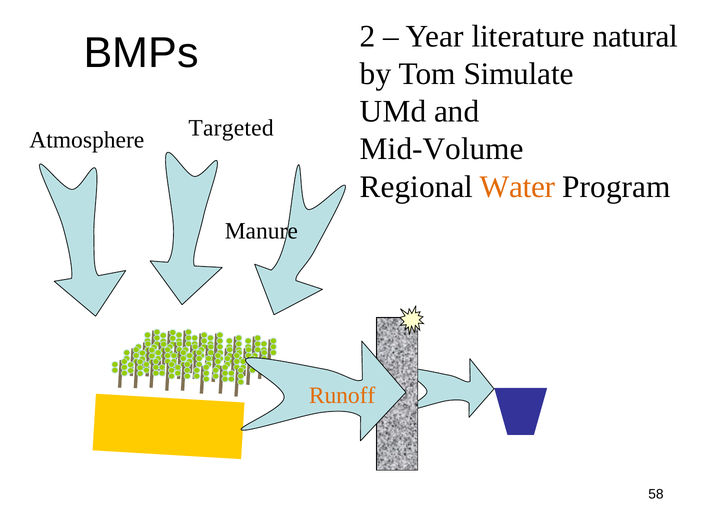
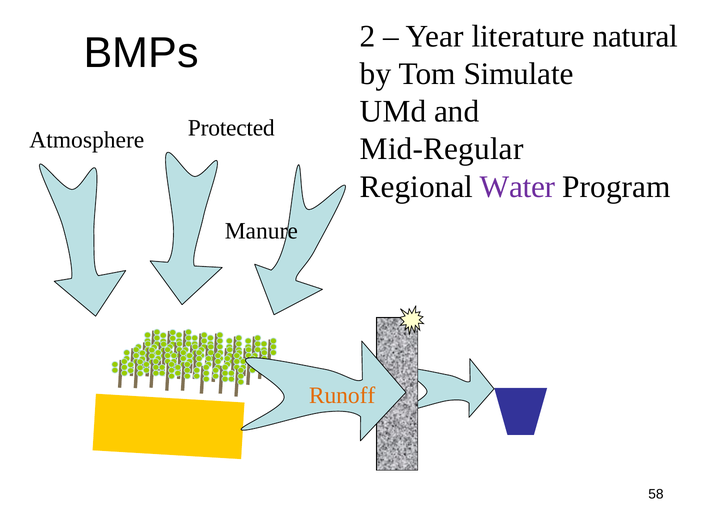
Targeted: Targeted -> Protected (231, 128)
Mid-Volume: Mid-Volume -> Mid-Regular (442, 149)
Water colour: orange -> purple (518, 187)
